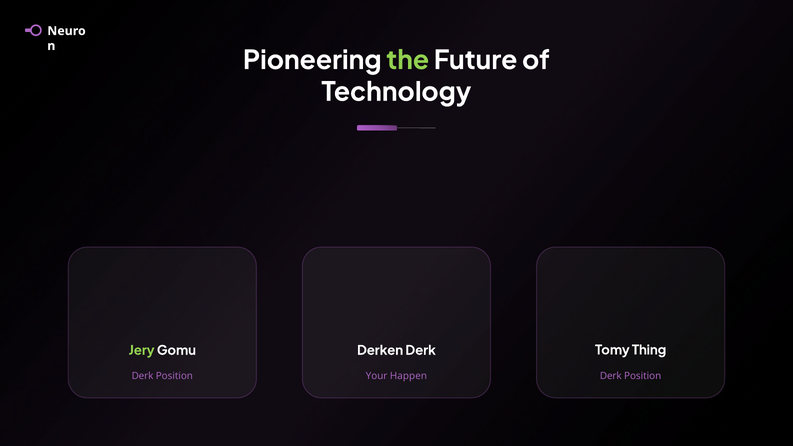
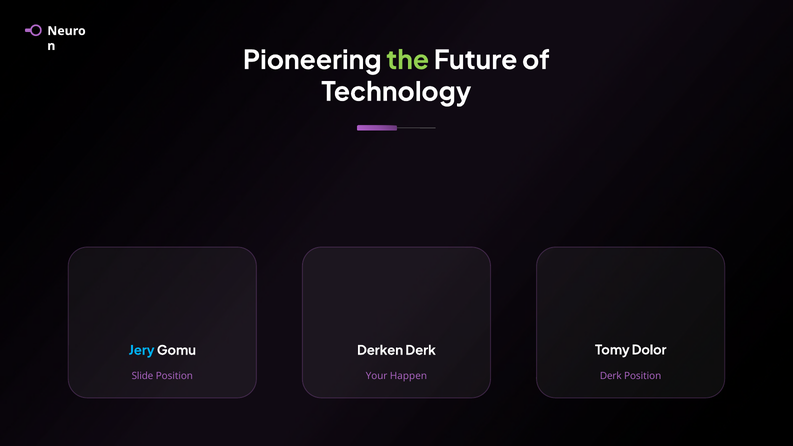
Thing: Thing -> Dolor (649, 350)
Jery colour: light green -> light blue (142, 350)
Derk: Derk -> Slide (142, 376)
